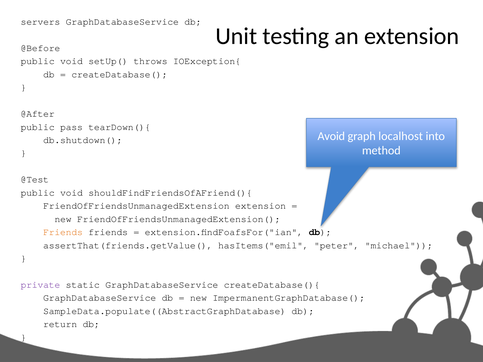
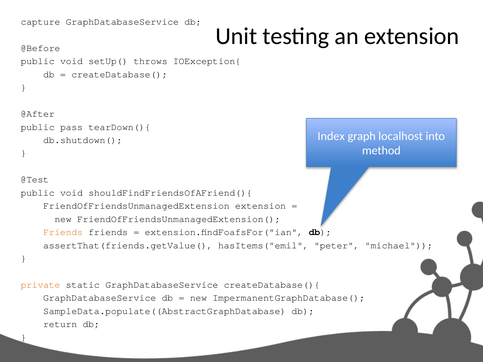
servers: servers -> capture (40, 22)
Avoid: Avoid -> Index (331, 136)
private colour: purple -> orange (40, 285)
